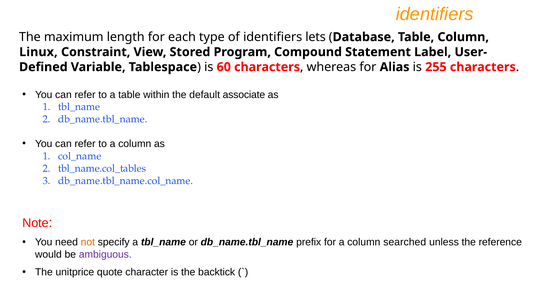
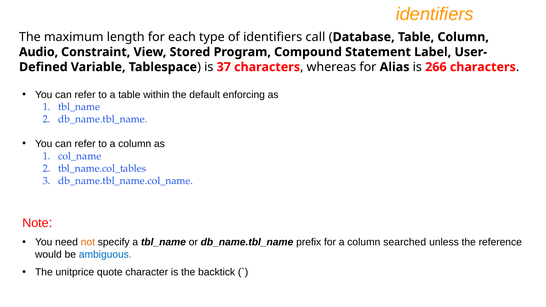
lets: lets -> call (315, 37)
Linux: Linux -> Audio (39, 52)
60: 60 -> 37 (224, 67)
255: 255 -> 266 (436, 67)
associate: associate -> enforcing (244, 95)
ambiguous colour: purple -> blue (105, 255)
